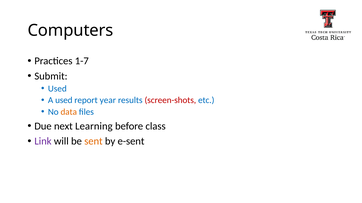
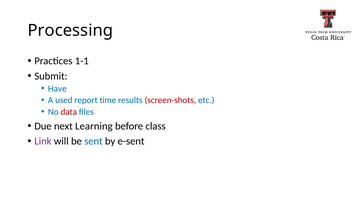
Computers: Computers -> Processing (70, 30)
1-7: 1-7 -> 1-1 (82, 61)
Used: Used -> Have (57, 89)
year: year -> time (108, 101)
data colour: orange -> red (69, 112)
sent colour: orange -> blue (93, 142)
